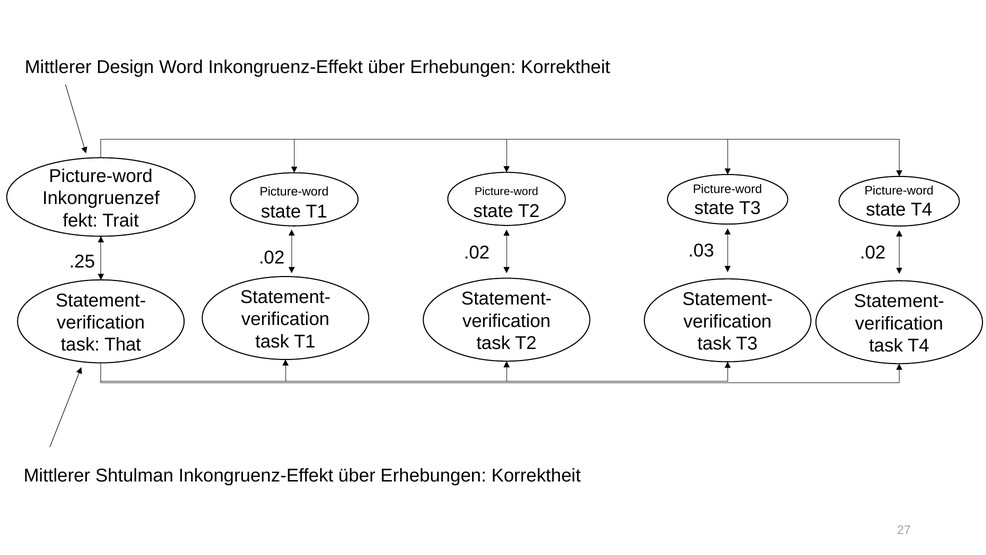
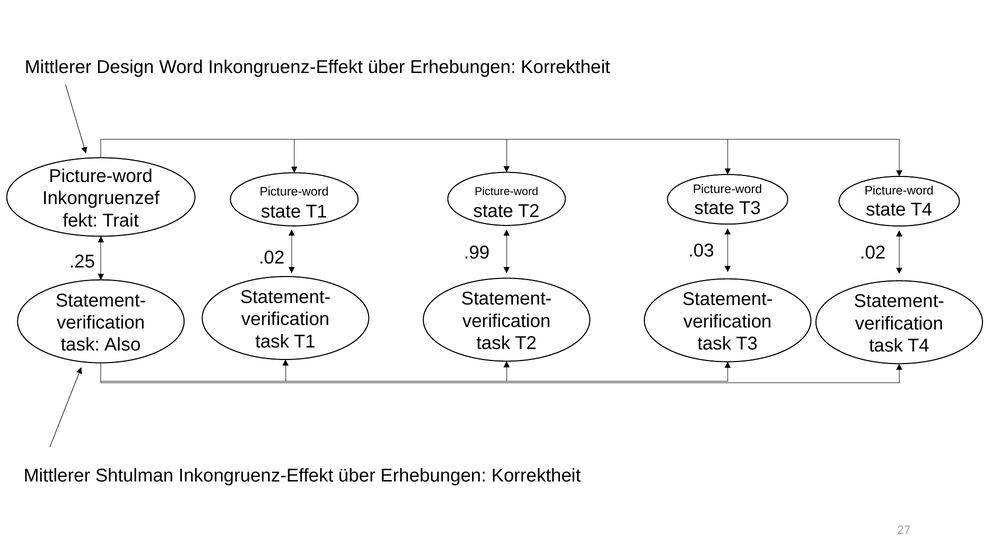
.02 .02: .02 -> .99 (477, 252)
That: That -> Also (123, 345)
